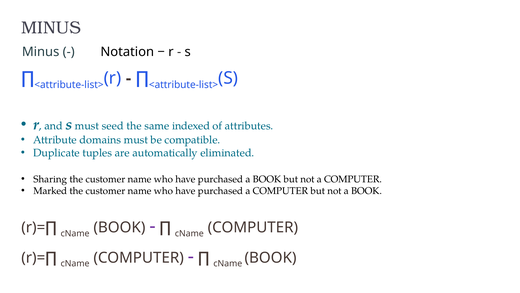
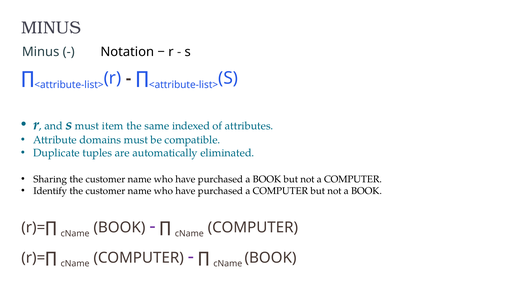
seed: seed -> item (113, 126)
Marked: Marked -> Identify (50, 191)
